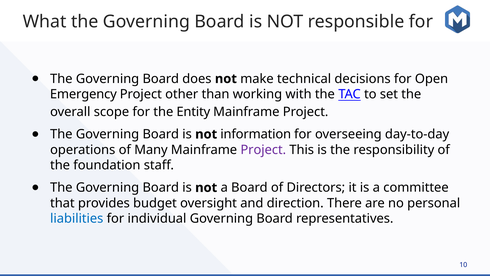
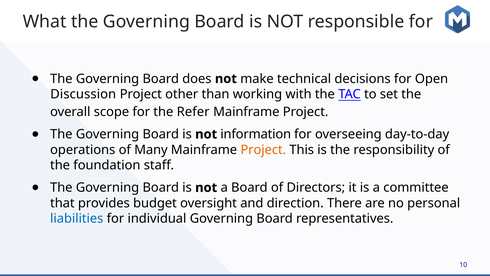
Emergency: Emergency -> Discussion (83, 94)
Entity: Entity -> Refer (193, 112)
Project colour: purple -> orange (263, 150)
